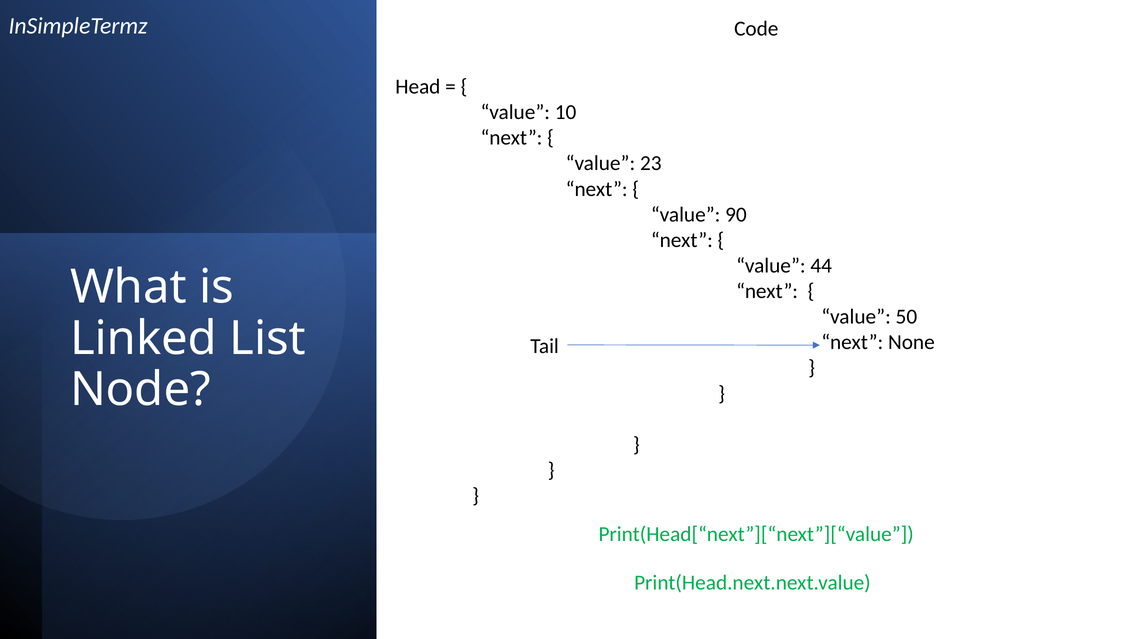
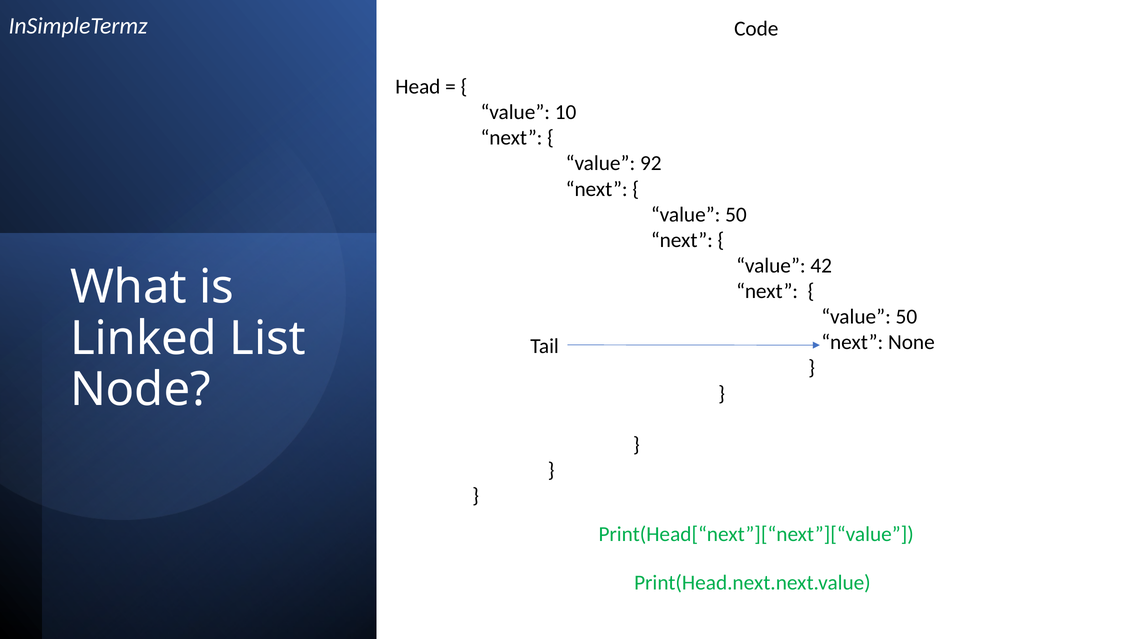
23: 23 -> 92 (651, 163)
90: 90 -> 50 (736, 215)
44: 44 -> 42 (821, 266)
